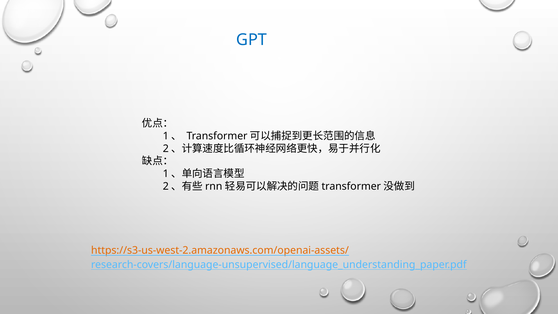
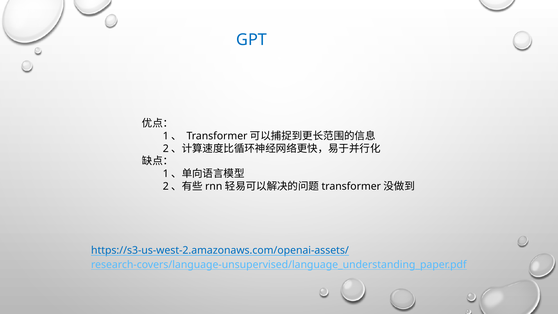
https://s3-us-west-2.amazonaws.com/openai-assets/ colour: orange -> blue (220, 250)
